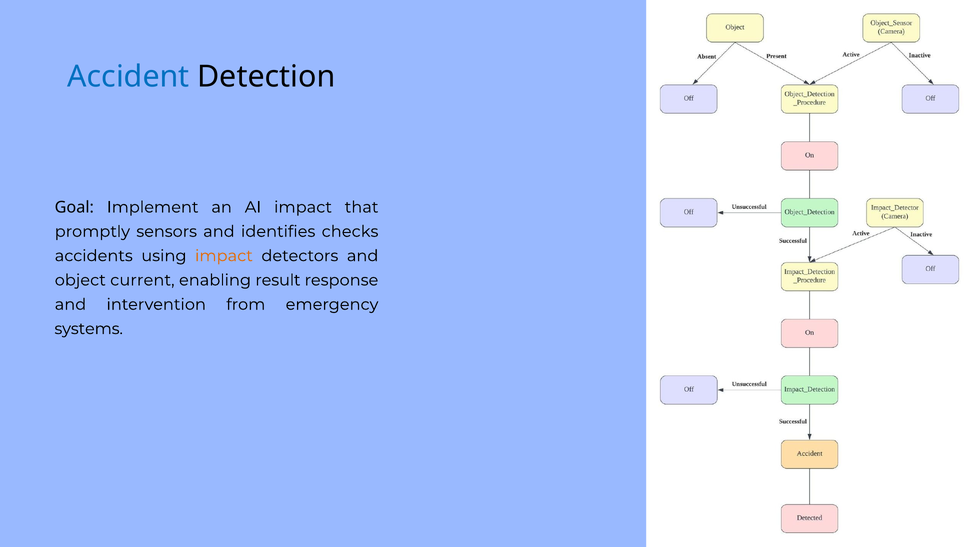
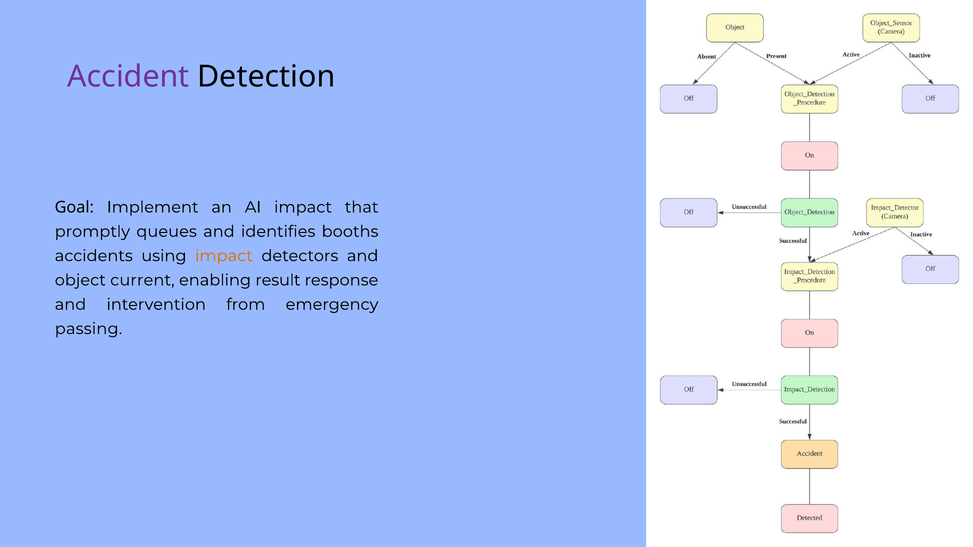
Accident colour: blue -> purple (128, 77)
sensors: sensors -> queues (167, 232)
checks: checks -> booths (350, 232)
systems: systems -> passing (88, 329)
